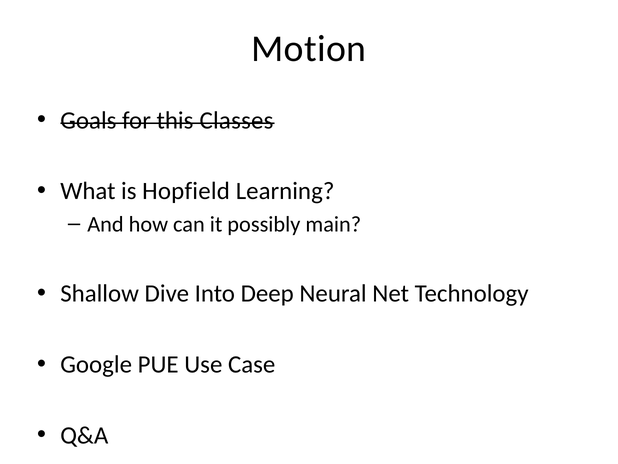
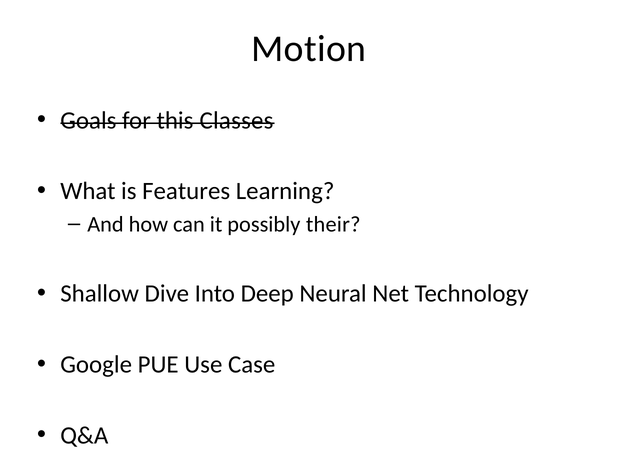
Hopfield: Hopfield -> Features (186, 191)
main: main -> their (333, 224)
